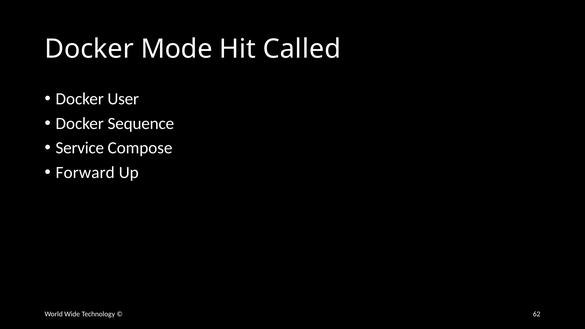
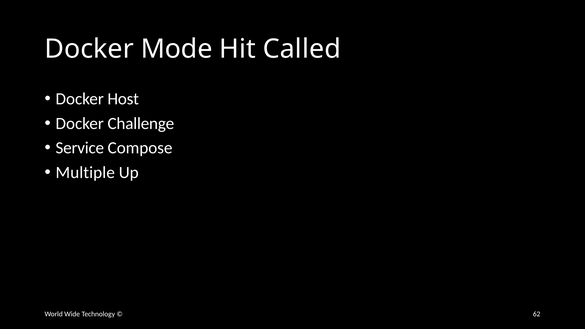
User: User -> Host (123, 99)
Sequence: Sequence -> Challenge (141, 123)
Forward: Forward -> Multiple (85, 172)
